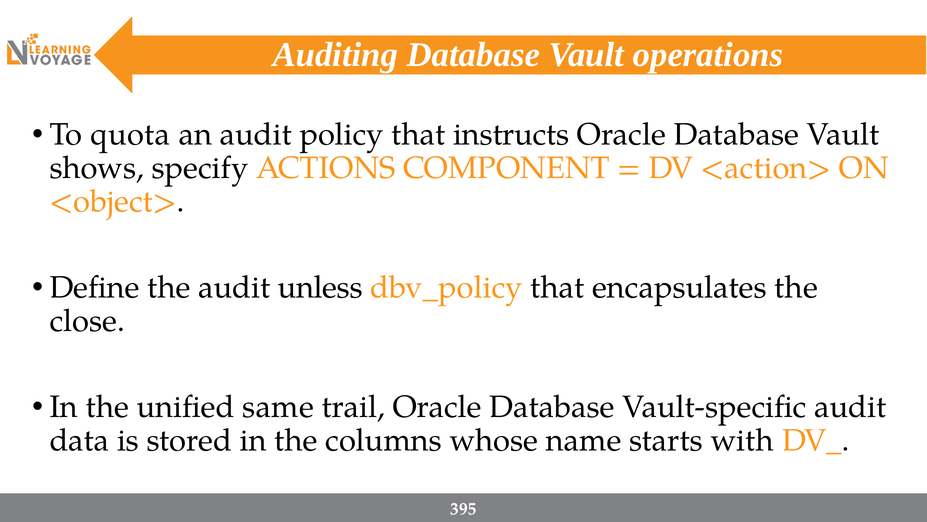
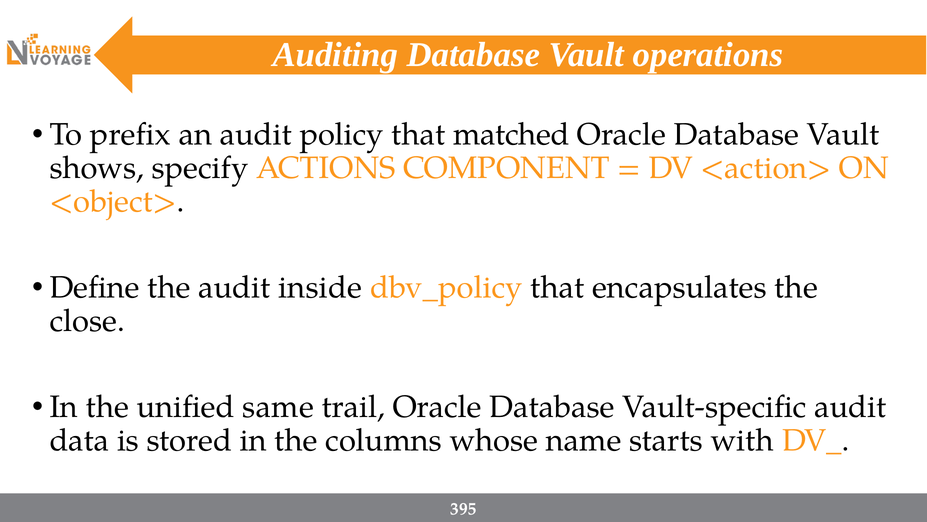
quota: quota -> prefix (130, 134)
instructs: instructs -> matched (511, 134)
unless: unless -> inside (320, 287)
